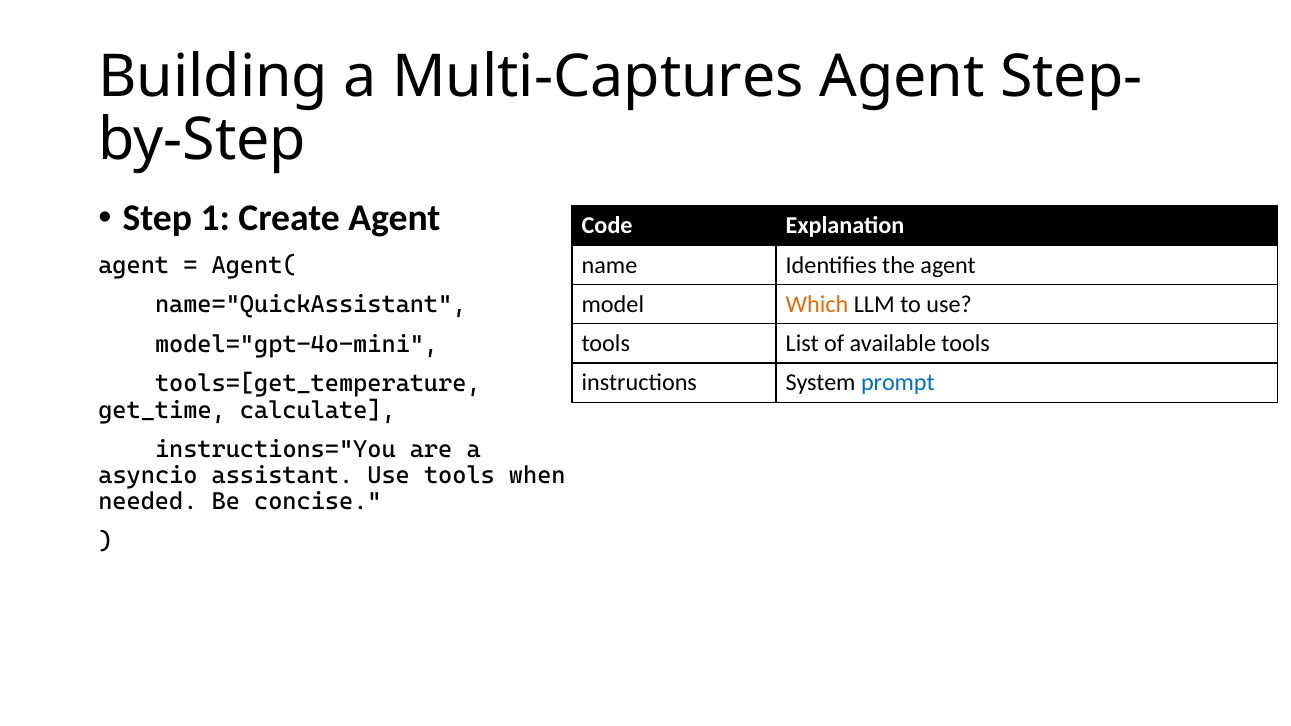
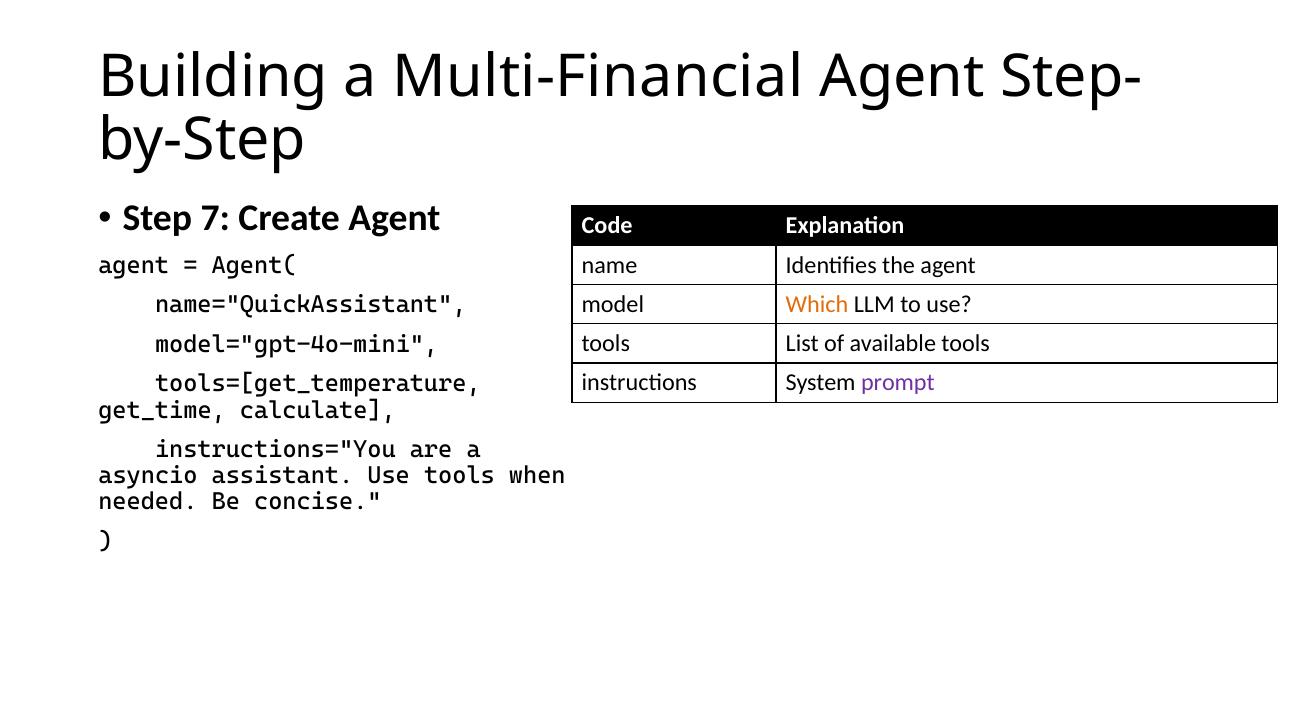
Multi-Captures: Multi-Captures -> Multi-Financial (598, 77)
1: 1 -> 7 (215, 218)
prompt colour: blue -> purple (898, 383)
